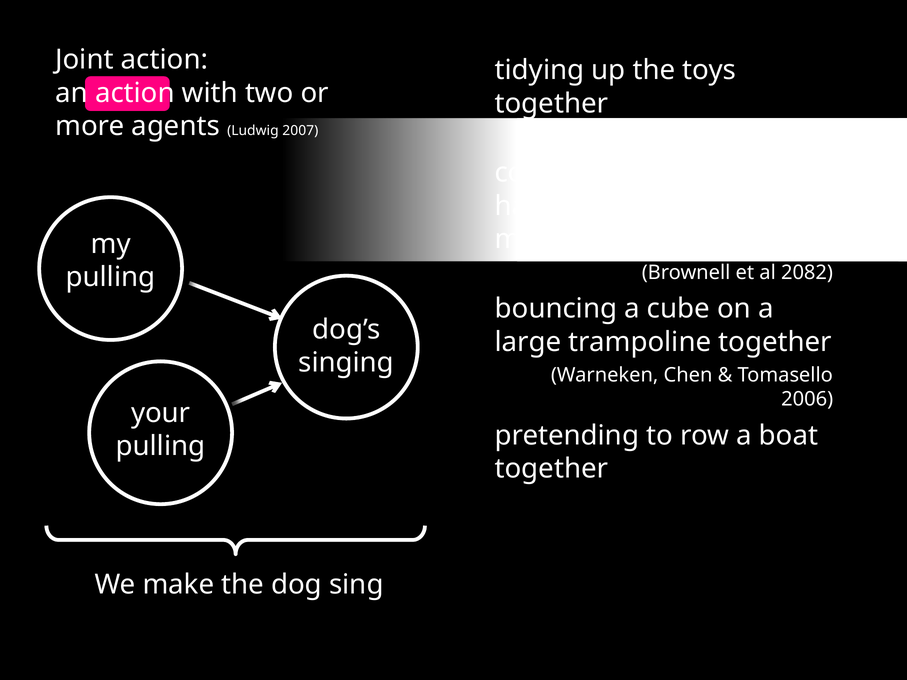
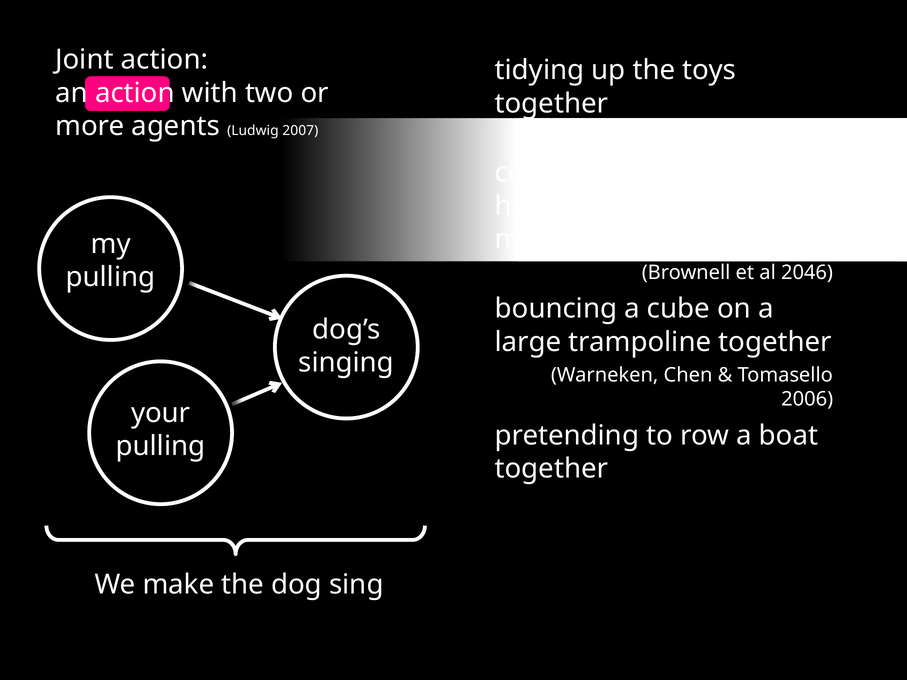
2082: 2082 -> 2046 (807, 273)
